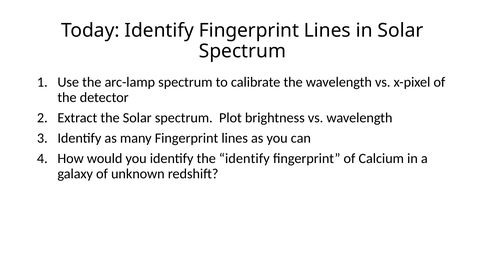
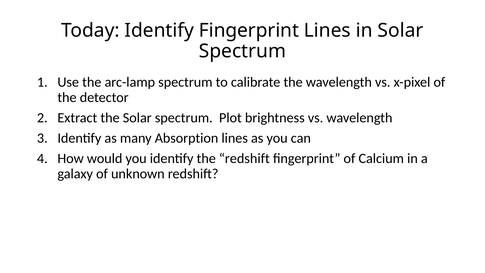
many Fingerprint: Fingerprint -> Absorption (187, 138)
the identify: identify -> redshift (244, 158)
